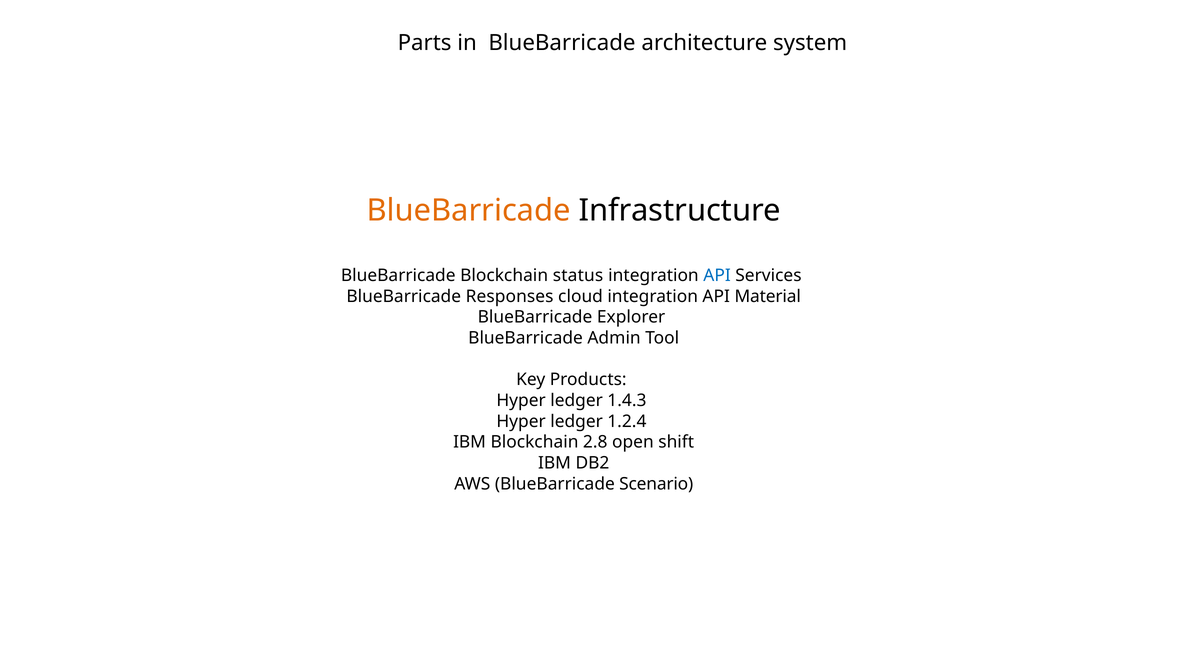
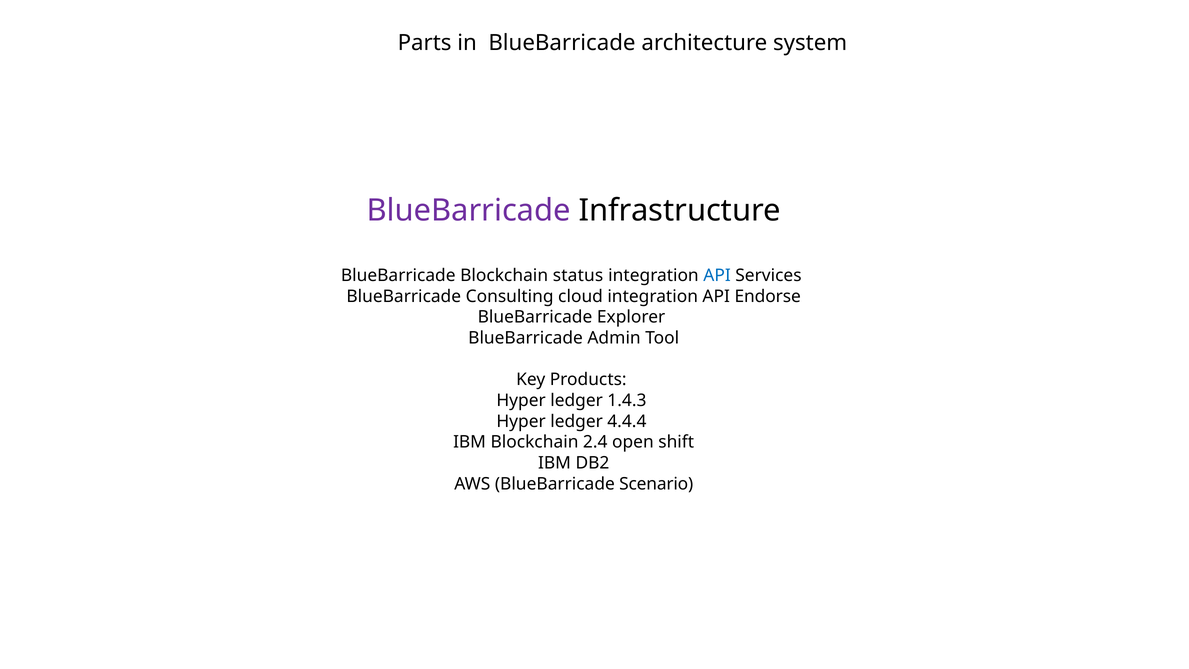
BlueBarricade colour: orange -> purple (469, 210)
Responses: Responses -> Consulting (510, 296)
Material: Material -> Endorse (768, 296)
1.2.4: 1.2.4 -> 4.4.4 (627, 421)
2.8: 2.8 -> 2.4 (595, 442)
